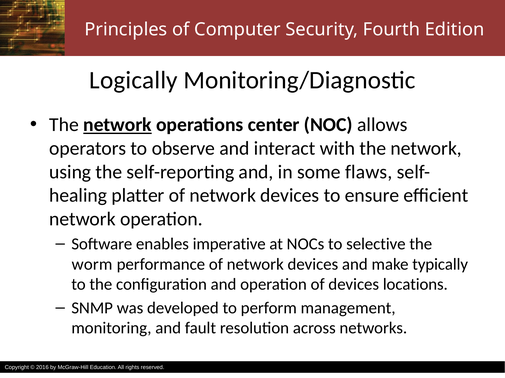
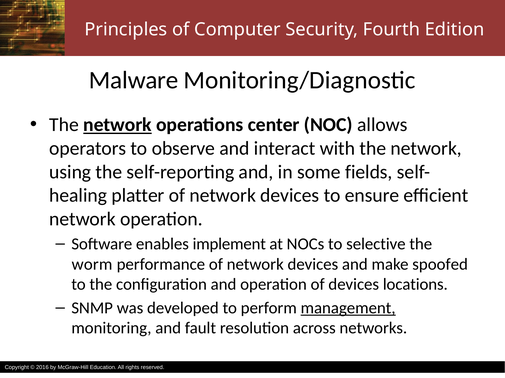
Logically: Logically -> Malware (134, 80)
flaws: flaws -> fields (369, 172)
imperative: imperative -> implement (229, 244)
typically: typically -> spoofed (440, 265)
management underline: none -> present (348, 308)
